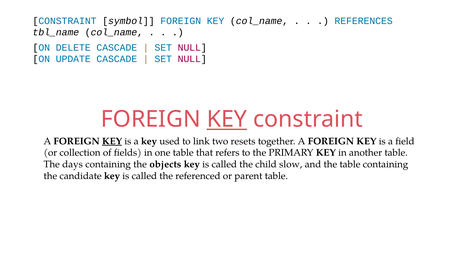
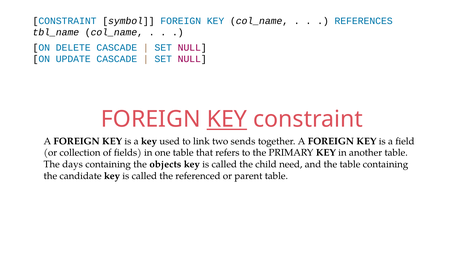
KEY underline: present -> none (112, 141)
resets: resets -> sends (243, 141)
slow: slow -> need (291, 164)
